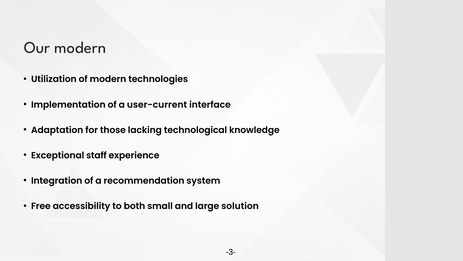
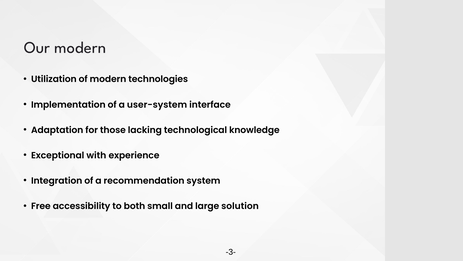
user-current: user-current -> user-system (157, 104)
staff: staff -> with (96, 155)
